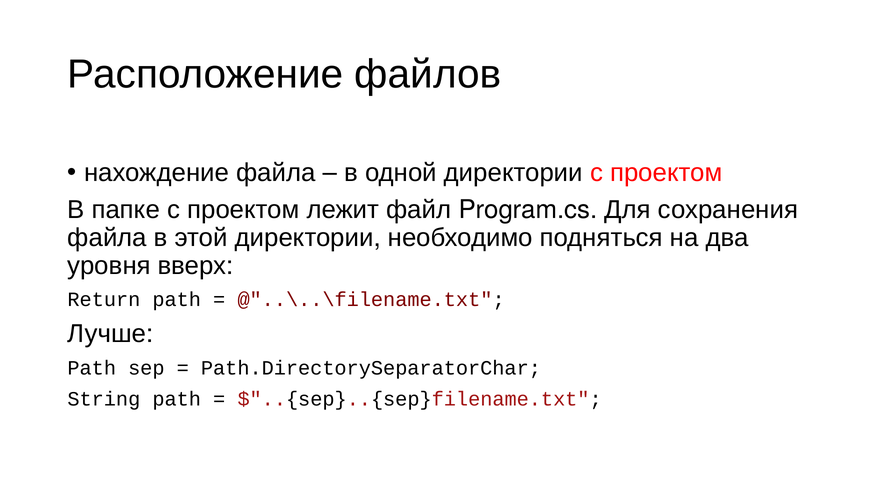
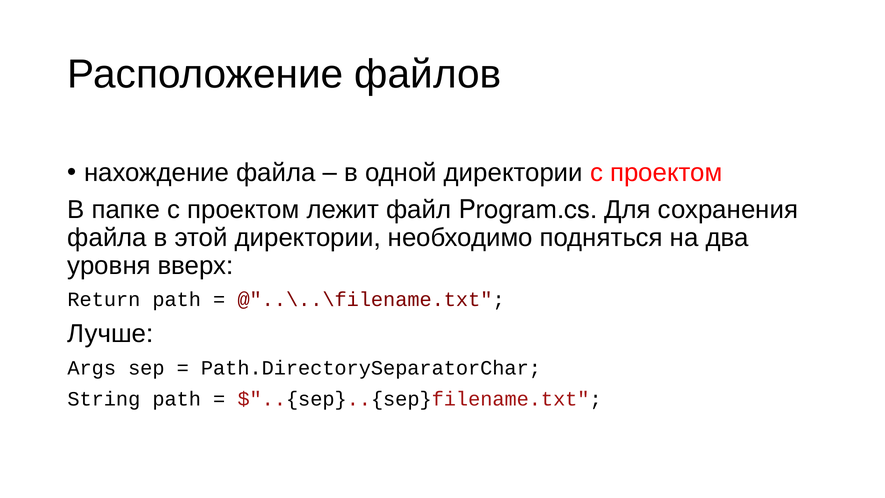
Path: Path -> Args (92, 368)
